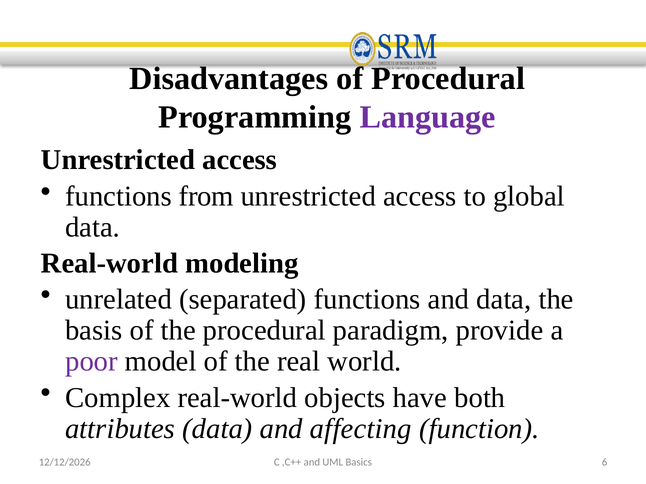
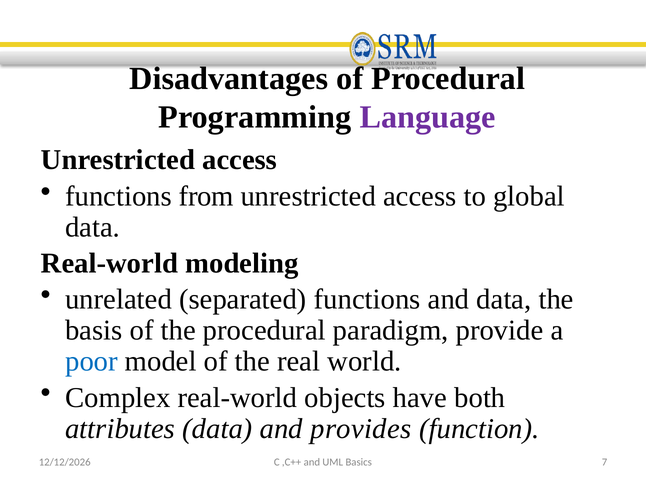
poor colour: purple -> blue (91, 362)
affecting: affecting -> provides (361, 429)
6: 6 -> 7 (605, 463)
